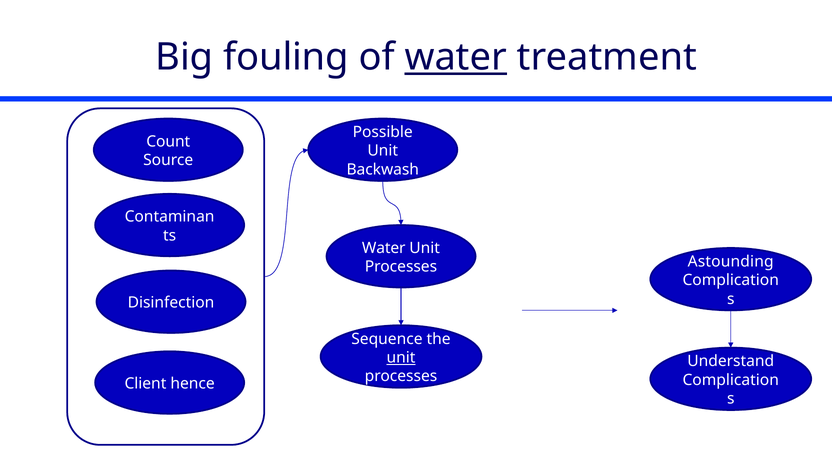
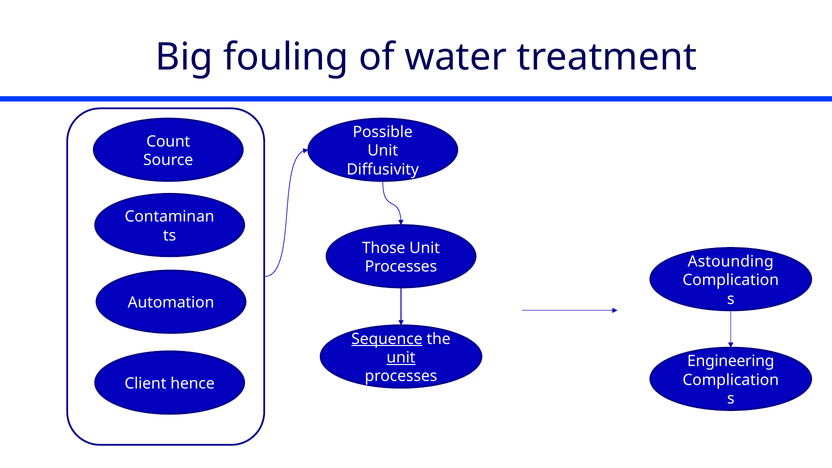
water underline: present -> none (456, 57)
Backwash: Backwash -> Diffusivity (383, 170)
Water: Water -> Those (384, 248)
Disinfection: Disinfection -> Automation (171, 303)
Sequence underline: none -> present (387, 339)
Understand: Understand -> Engineering (731, 361)
